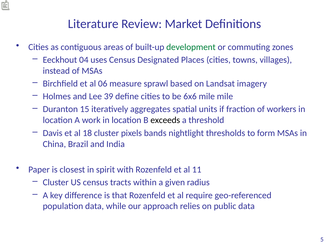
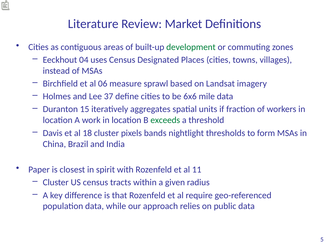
39: 39 -> 37 (109, 96)
mile mile: mile -> data (225, 96)
exceeds colour: black -> green (165, 120)
